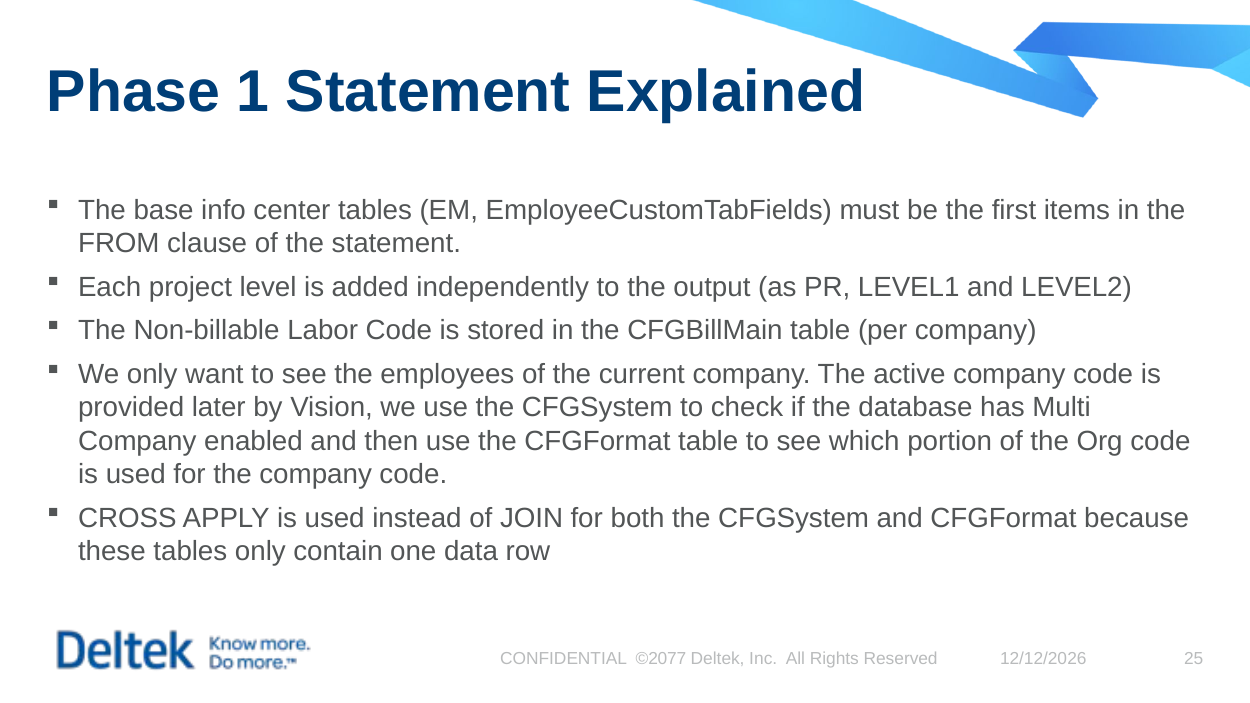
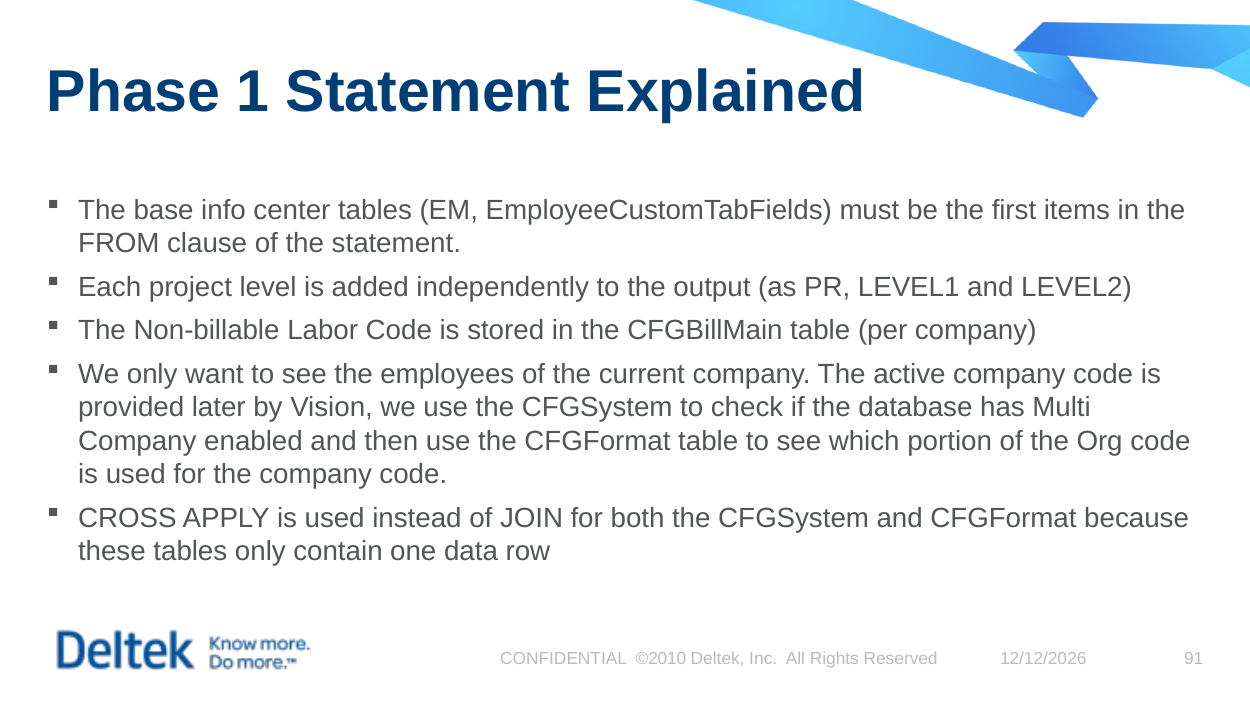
©2077: ©2077 -> ©2010 (661, 659)
25: 25 -> 91 (1194, 659)
